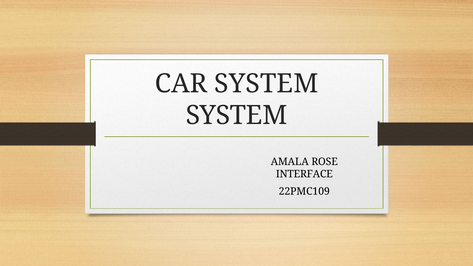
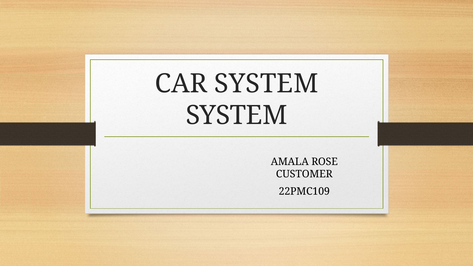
INTERFACE: INTERFACE -> CUSTOMER (304, 174)
